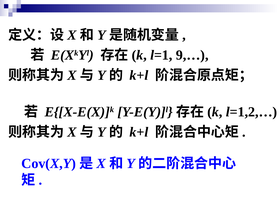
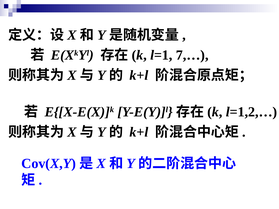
9,…: 9,… -> 7,… (192, 55)
